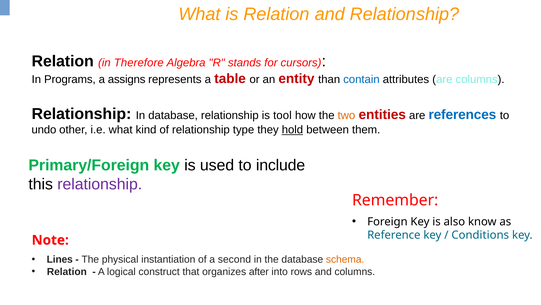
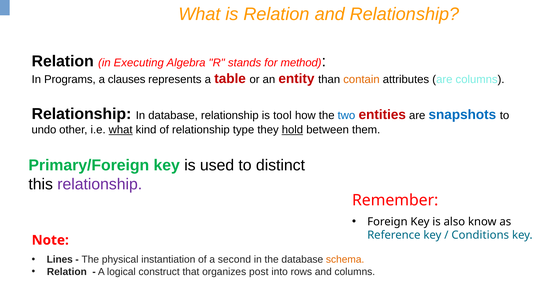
Therefore: Therefore -> Executing (139, 63)
cursors: cursors -> method (301, 63)
assigns: assigns -> clauses (127, 79)
contain colour: blue -> orange (361, 79)
two colour: orange -> blue (346, 115)
references: references -> snapshots (462, 114)
what underline: none -> present (121, 130)
include: include -> distinct (280, 165)
after: after -> post (259, 271)
